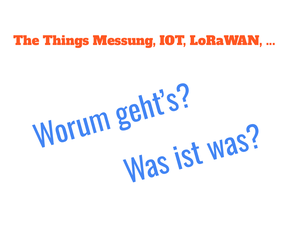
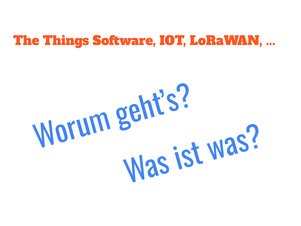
Messung: Messung -> Software (124, 41)
